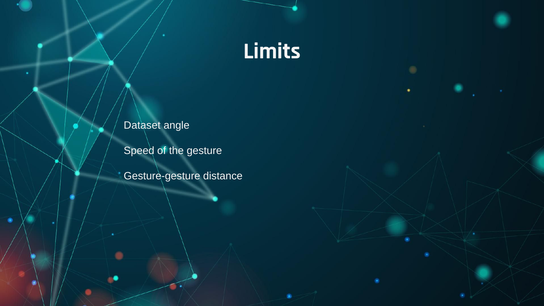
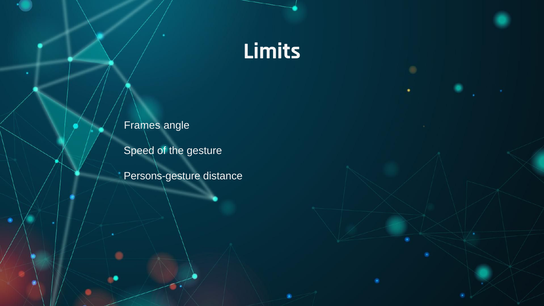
Dataset: Dataset -> Frames (142, 125)
Gesture-gesture: Gesture-gesture -> Persons-gesture (162, 176)
